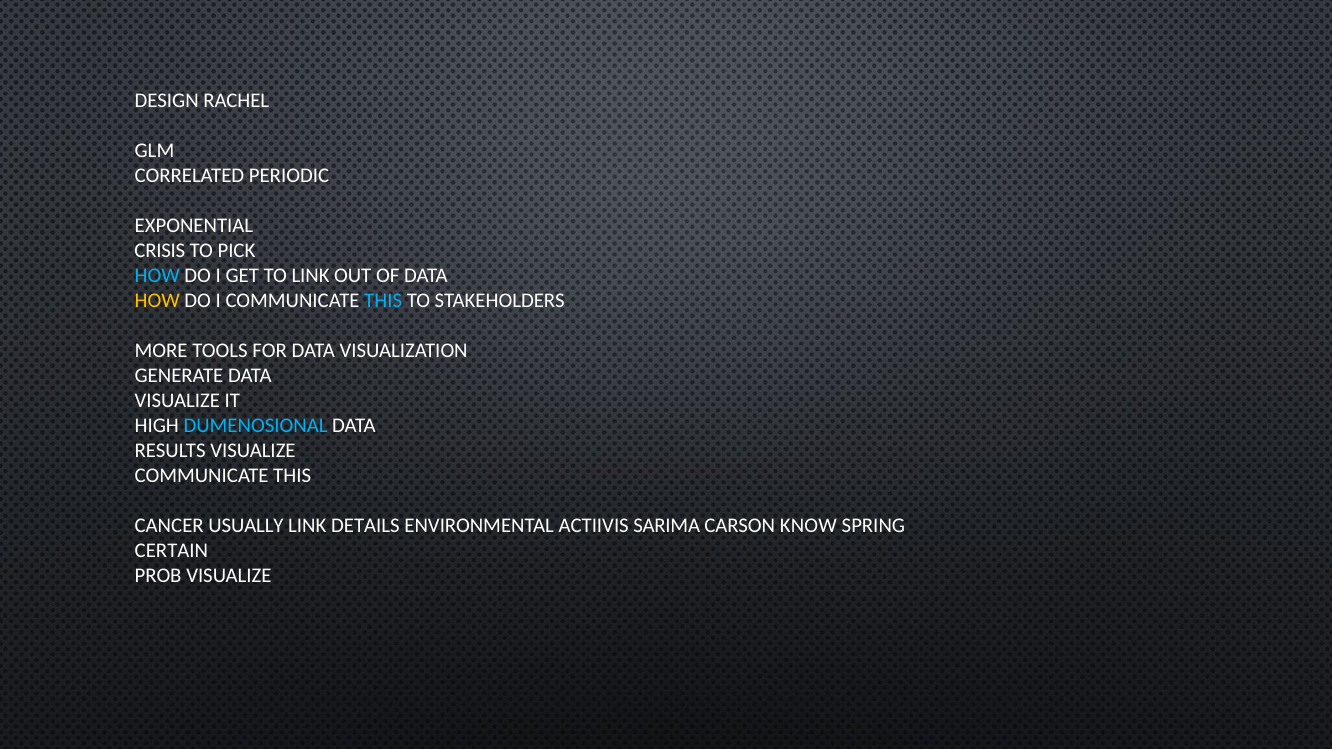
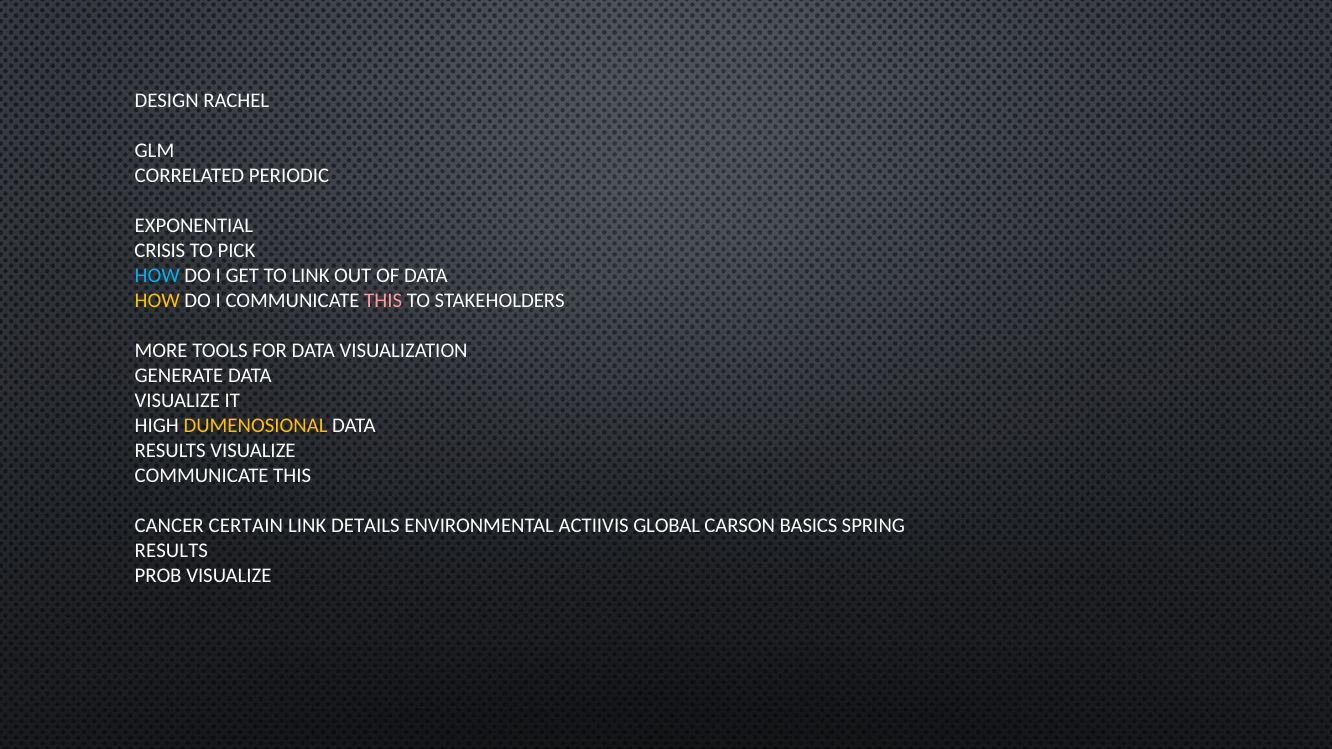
THIS colour: light blue -> pink (383, 301)
DUMENOSIONAL colour: light blue -> yellow (256, 426)
USUALLY: USUALLY -> CERTAIN (246, 526)
SARIMA: SARIMA -> GLOBAL (667, 526)
KNOW: KNOW -> BASICS (808, 526)
CERTAIN: CERTAIN -> RESULTS (171, 551)
